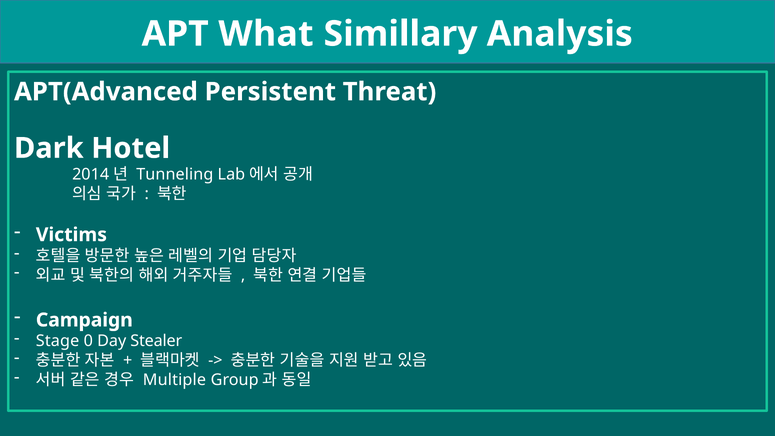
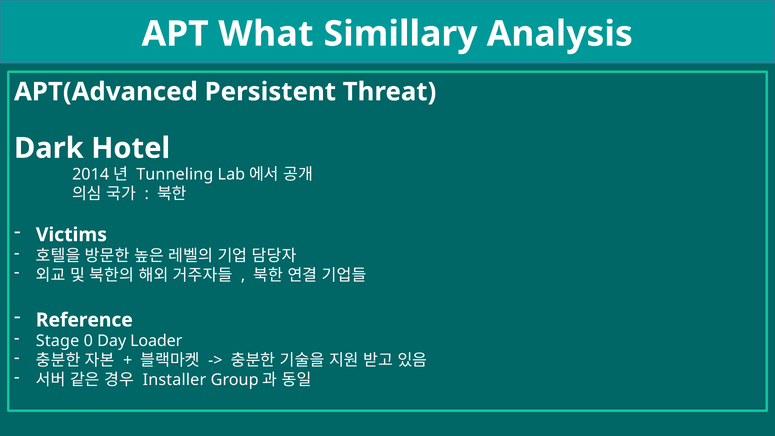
Campaign: Campaign -> Reference (84, 320)
Stealer: Stealer -> Loader (156, 341)
Multiple: Multiple -> Installer (174, 380)
